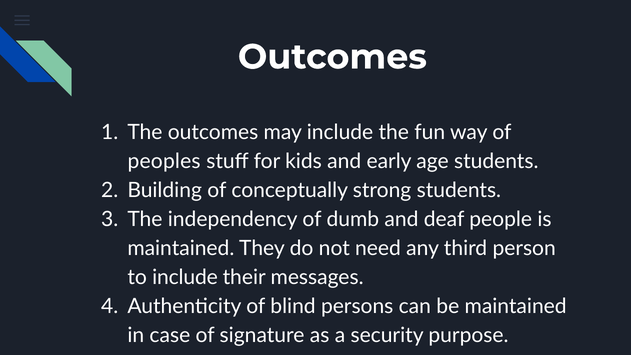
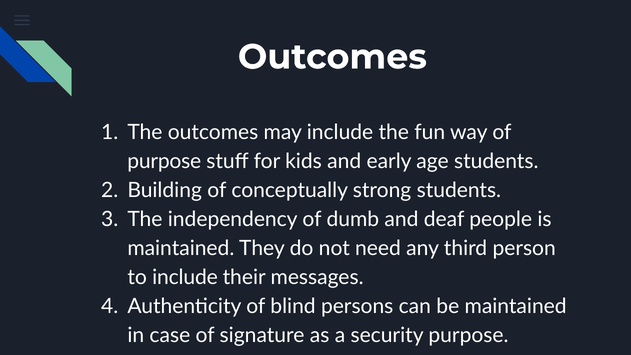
peoples: peoples -> purpose (164, 161)
